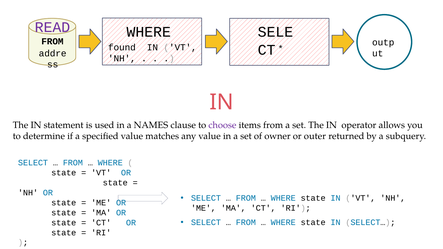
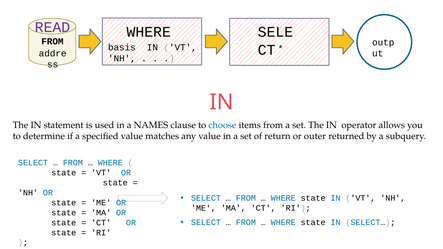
found: found -> basis (122, 47)
choose colour: purple -> blue (222, 125)
owner: owner -> return (277, 136)
